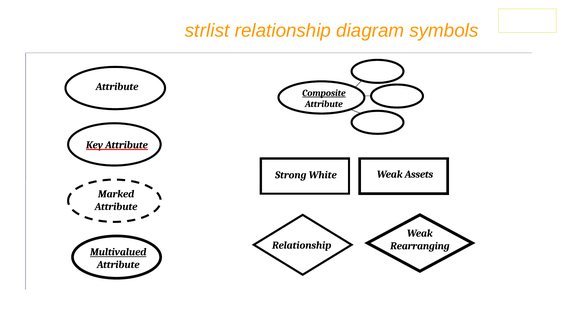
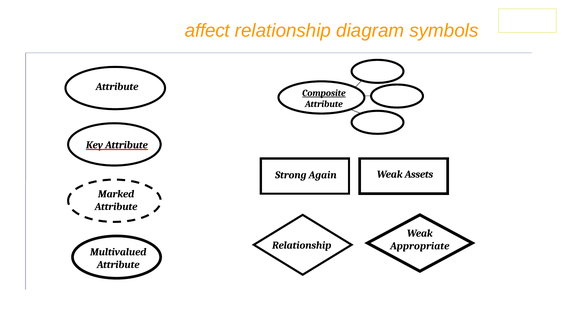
strlist: strlist -> affect (207, 31)
White: White -> Again (323, 175)
Rearranging: Rearranging -> Appropriate (420, 246)
Multivalued underline: present -> none (118, 252)
